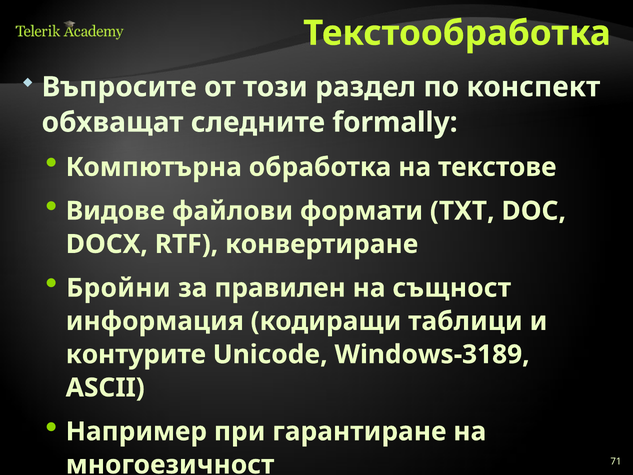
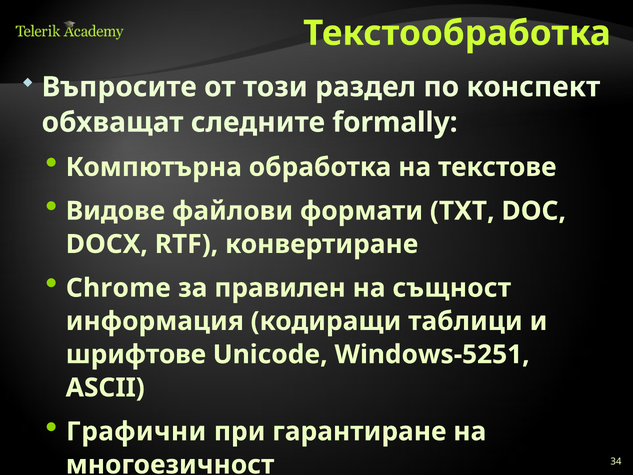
Бройни: Бройни -> Chrome (118, 288)
контурите: контурите -> шрифтове (136, 354)
Windows-3189: Windows-3189 -> Windows-5251 (432, 354)
Например: Например -> Графични (136, 431)
71: 71 -> 34 (616, 461)
